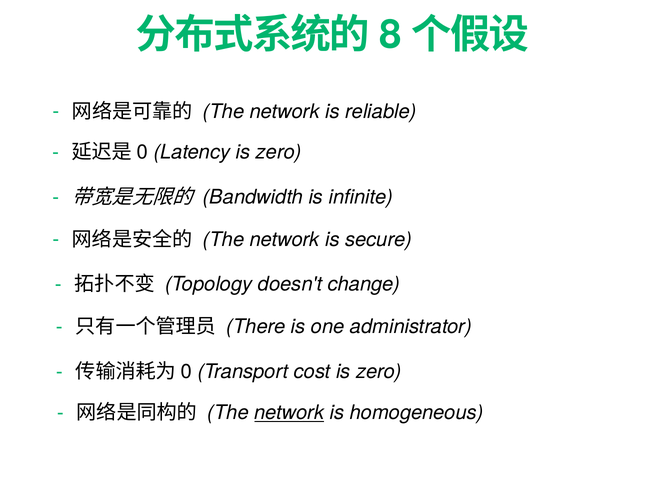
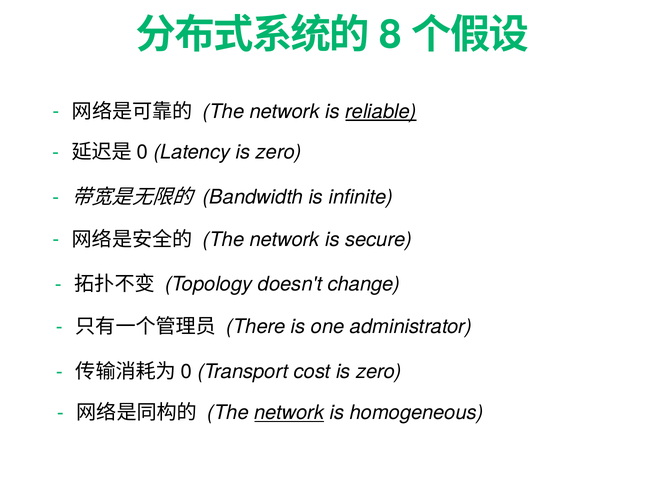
reliable underline: none -> present (381, 112)
